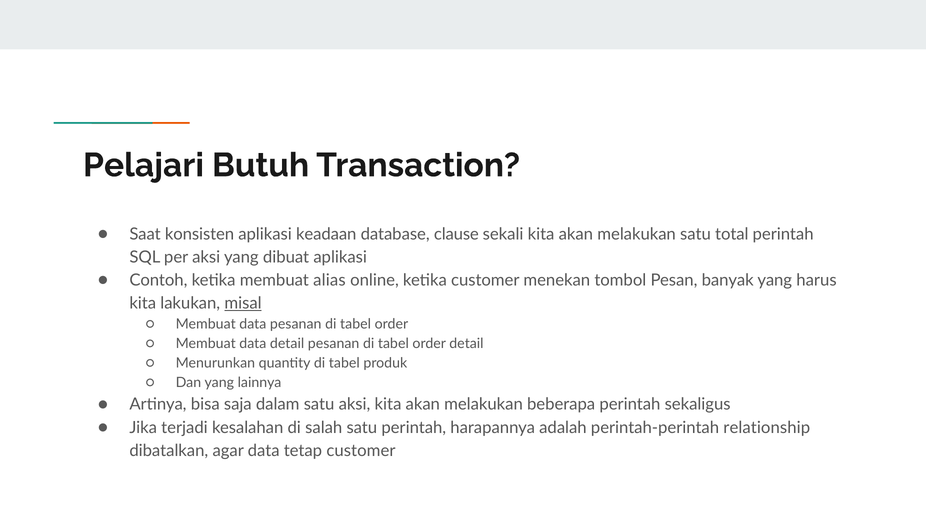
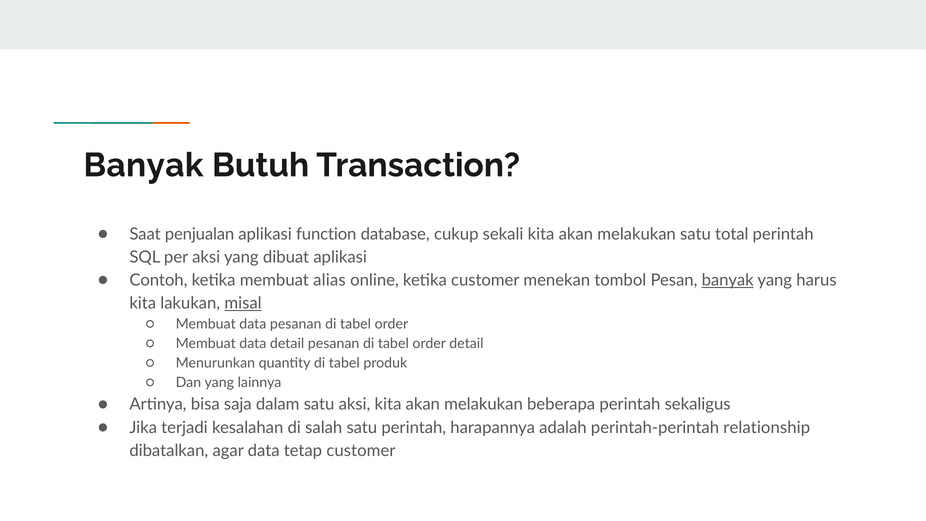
Pelajari: Pelajari -> Banyak (143, 165)
konsisten: konsisten -> penjualan (200, 234)
keadaan: keadaan -> function (326, 234)
clause: clause -> cukup (456, 234)
banyak underline: none -> present (728, 280)
